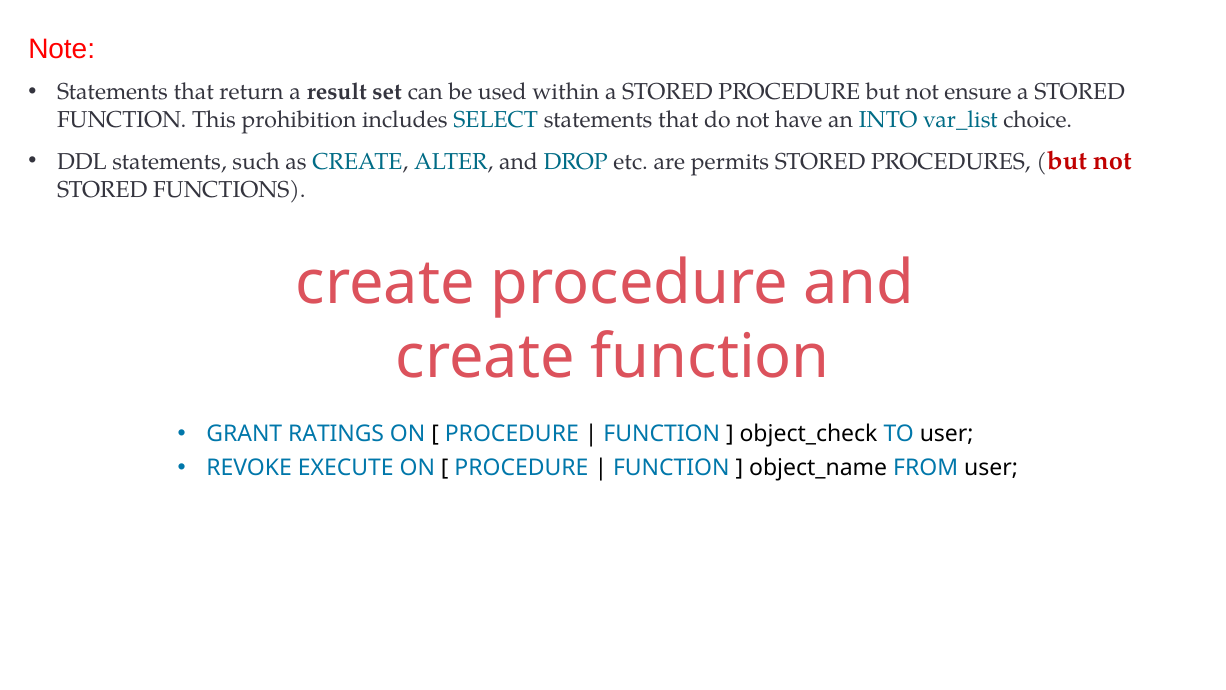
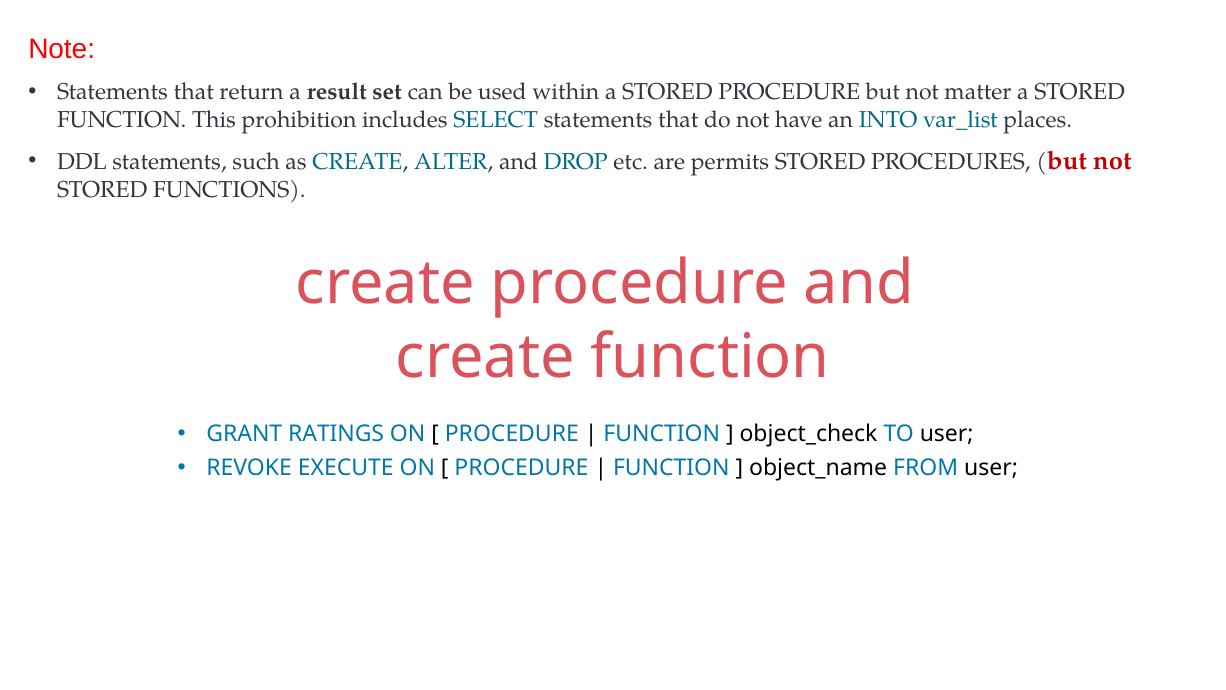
ensure: ensure -> matter (978, 92)
choice: choice -> places (1038, 120)
